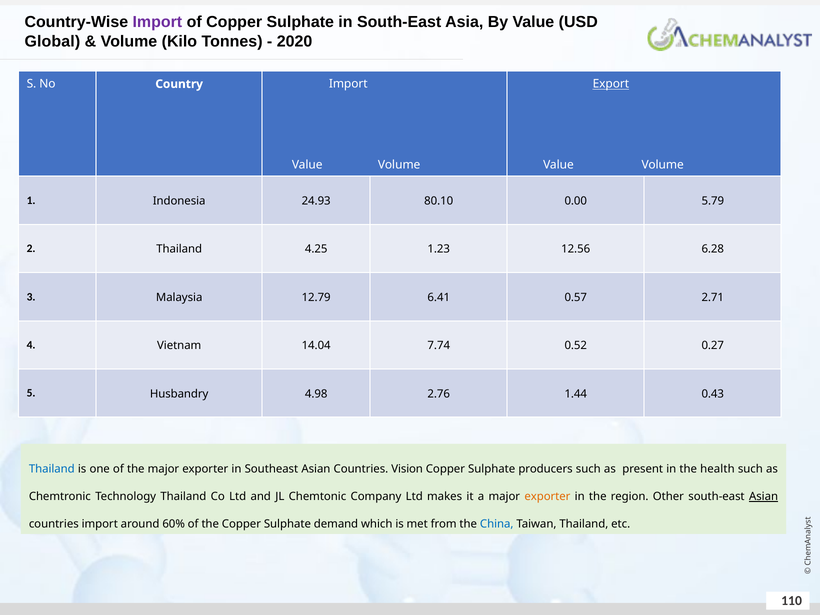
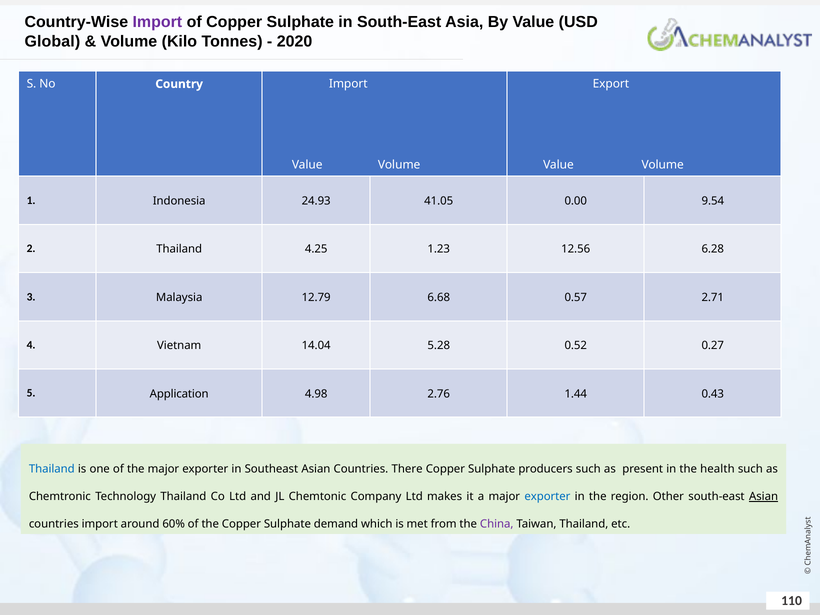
Export underline: present -> none (611, 84)
80.10: 80.10 -> 41.05 (439, 201)
5.79: 5.79 -> 9.54 (713, 201)
6.41: 6.41 -> 6.68 (439, 297)
7.74: 7.74 -> 5.28 (439, 346)
Husbandry: Husbandry -> Application (179, 394)
Vision: Vision -> There (407, 469)
exporter colour: orange -> blue (547, 497)
China colour: blue -> purple (497, 524)
